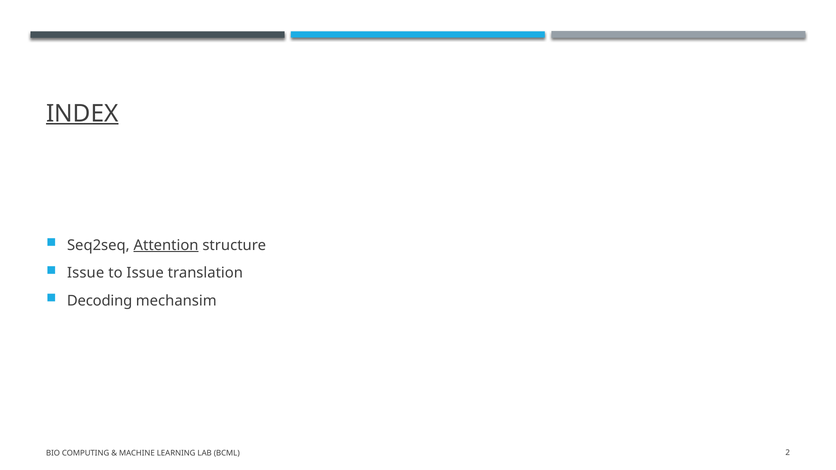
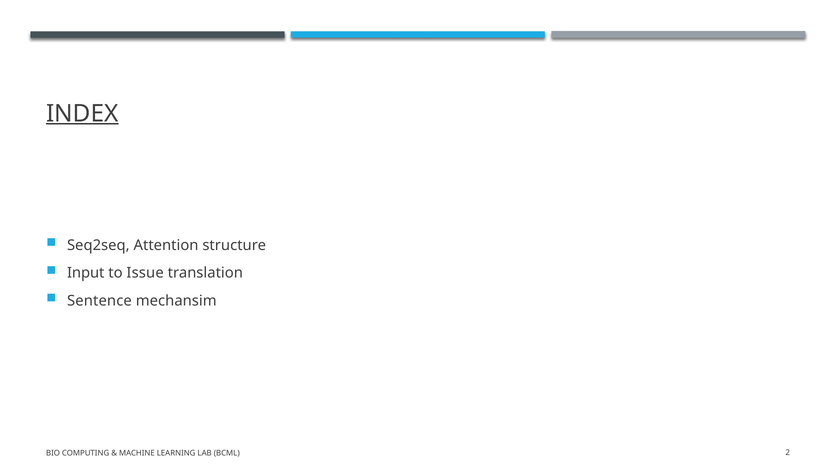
Attention underline: present -> none (166, 245)
Issue: Issue -> Input (86, 273)
Decoding: Decoding -> Sentence (99, 301)
